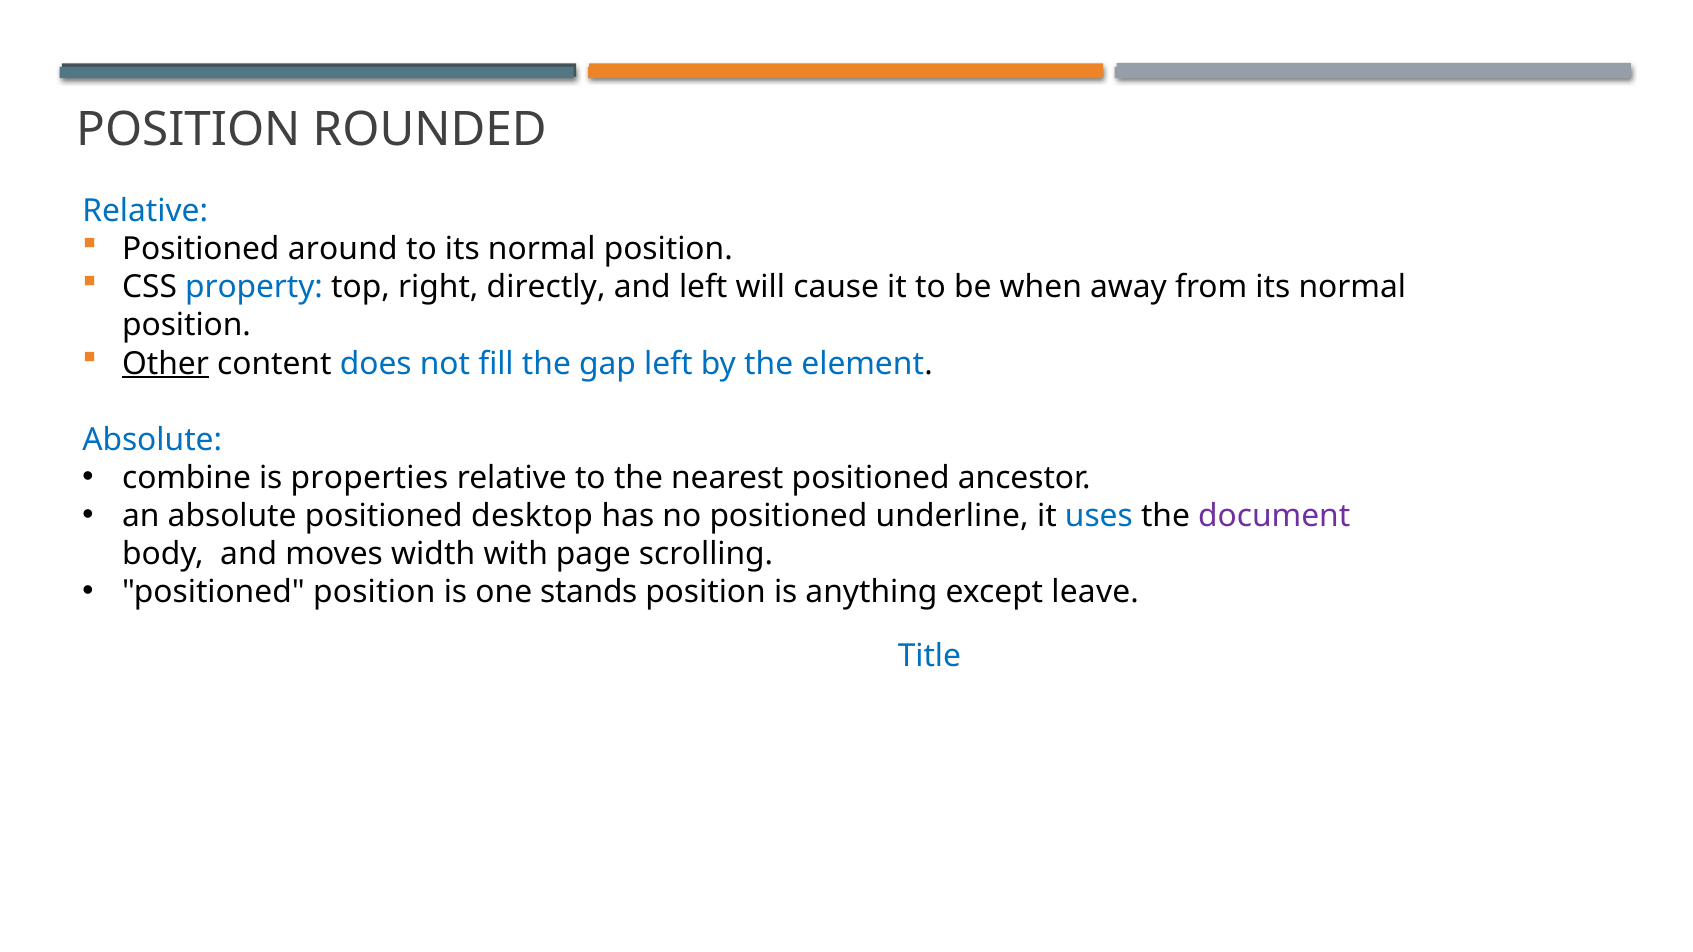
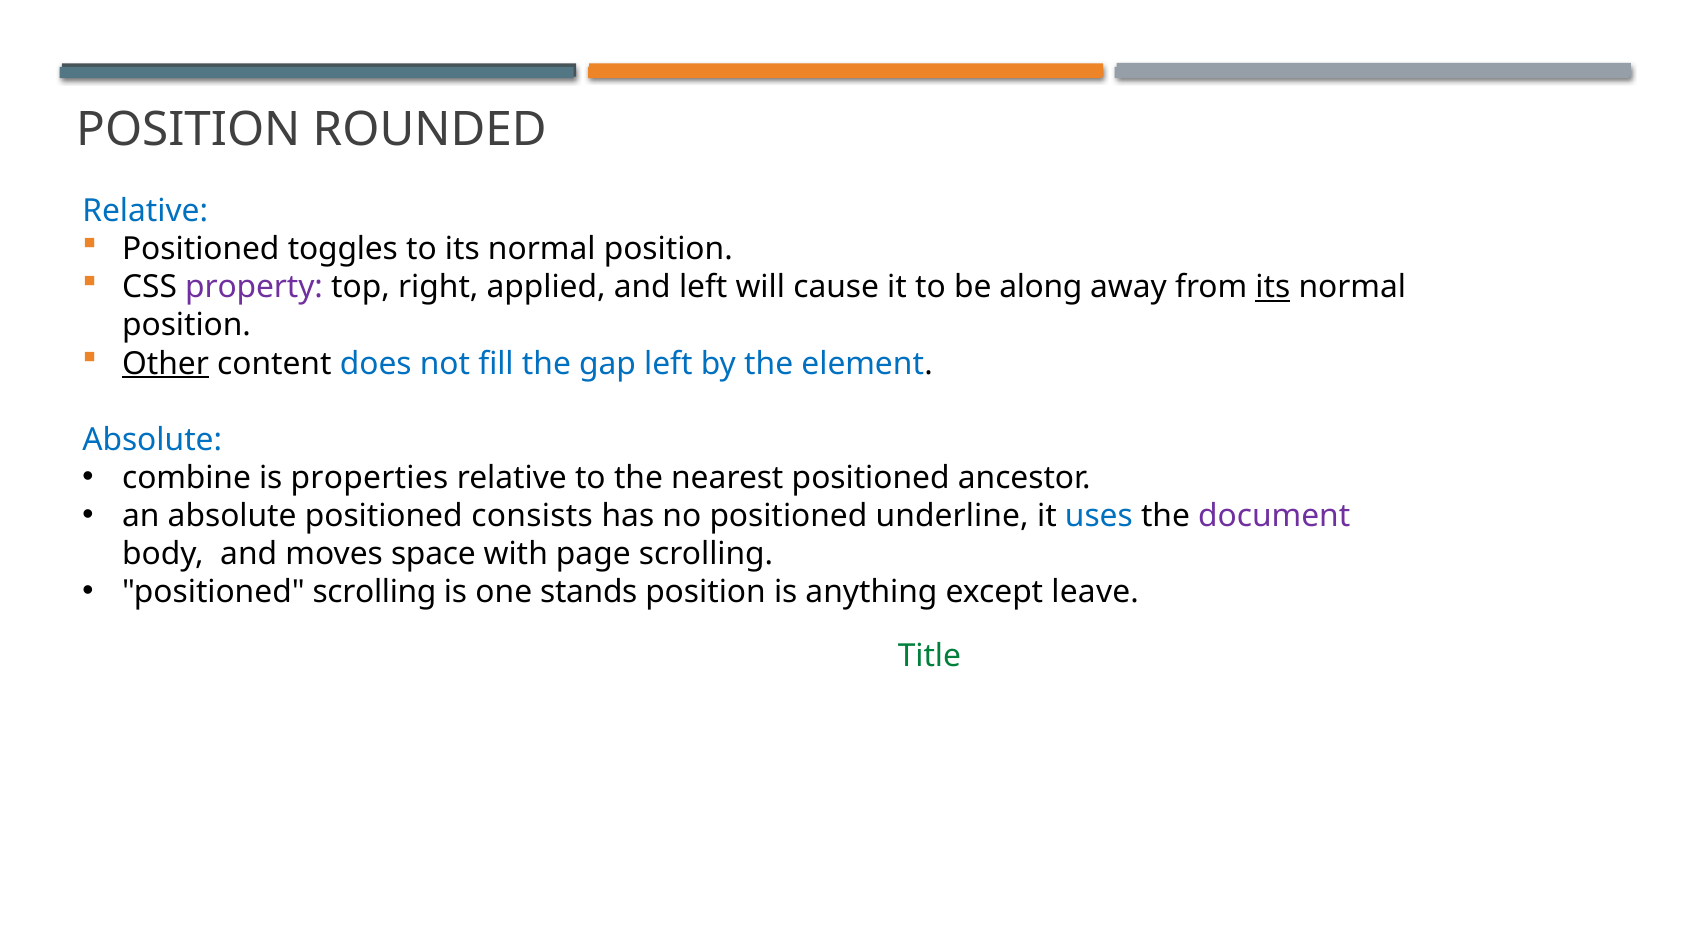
around: around -> toggles (343, 249)
property colour: blue -> purple (254, 287)
directly: directly -> applied (546, 287)
when: when -> along (1041, 287)
its underline: none -> present (1273, 287)
desktop: desktop -> consists (532, 516)
width: width -> space (433, 554)
positioned position: position -> scrolling (375, 592)
Title colour: blue -> green (929, 656)
